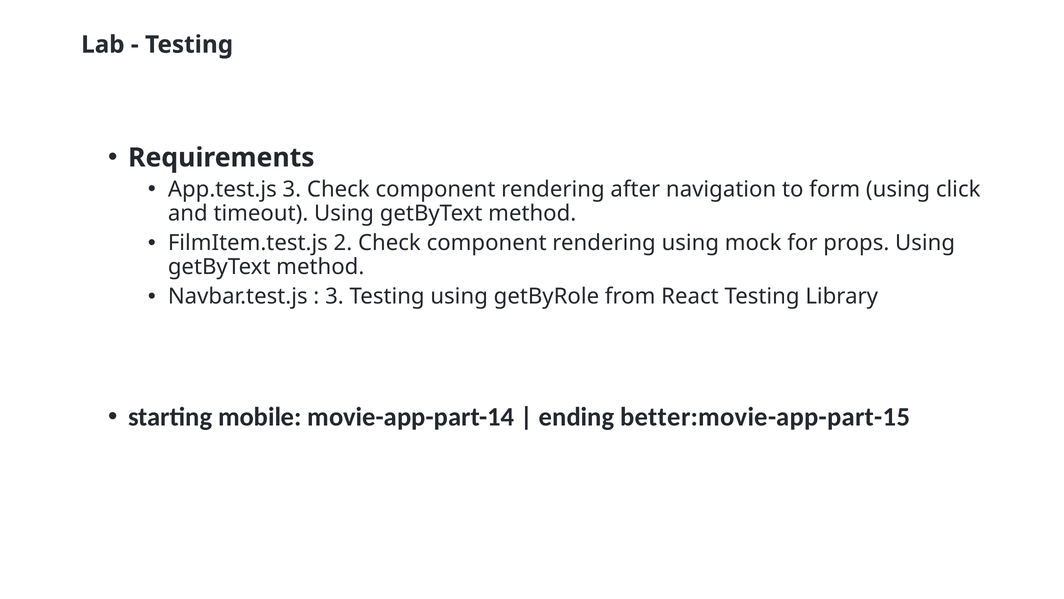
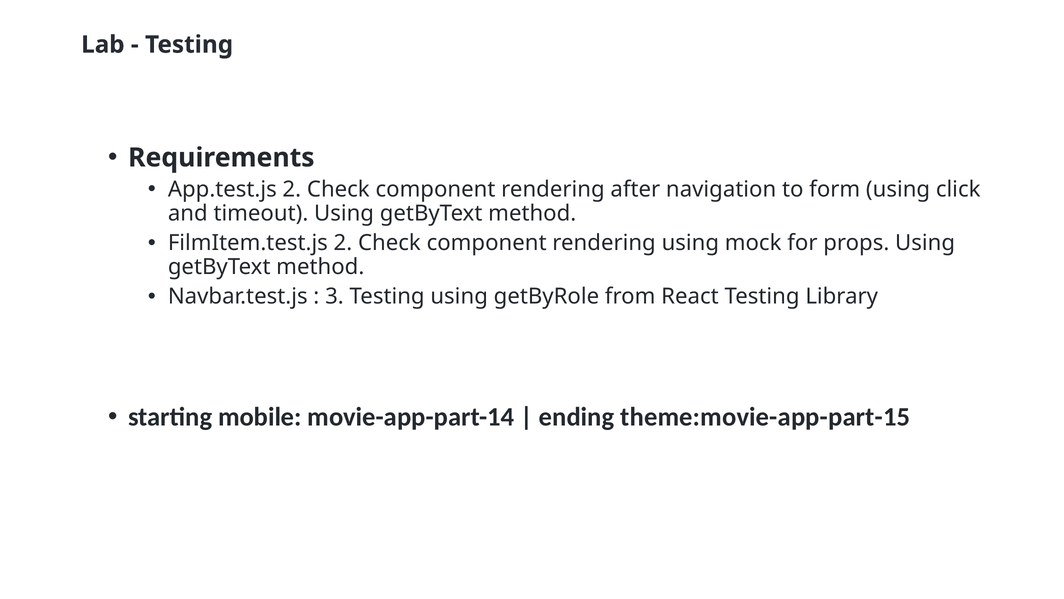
App.test.js 3: 3 -> 2 (292, 189)
better:movie-app-part-15: better:movie-app-part-15 -> theme:movie-app-part-15 (765, 417)
